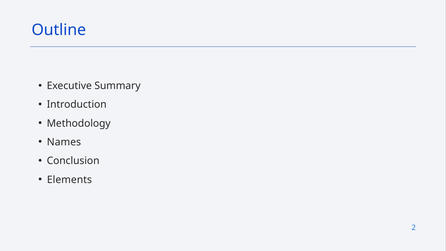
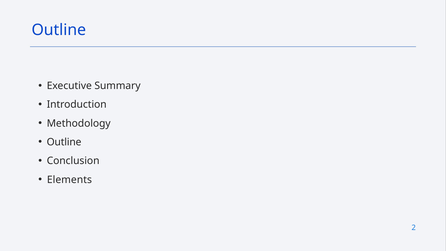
Names: Names -> Outline (64, 142)
